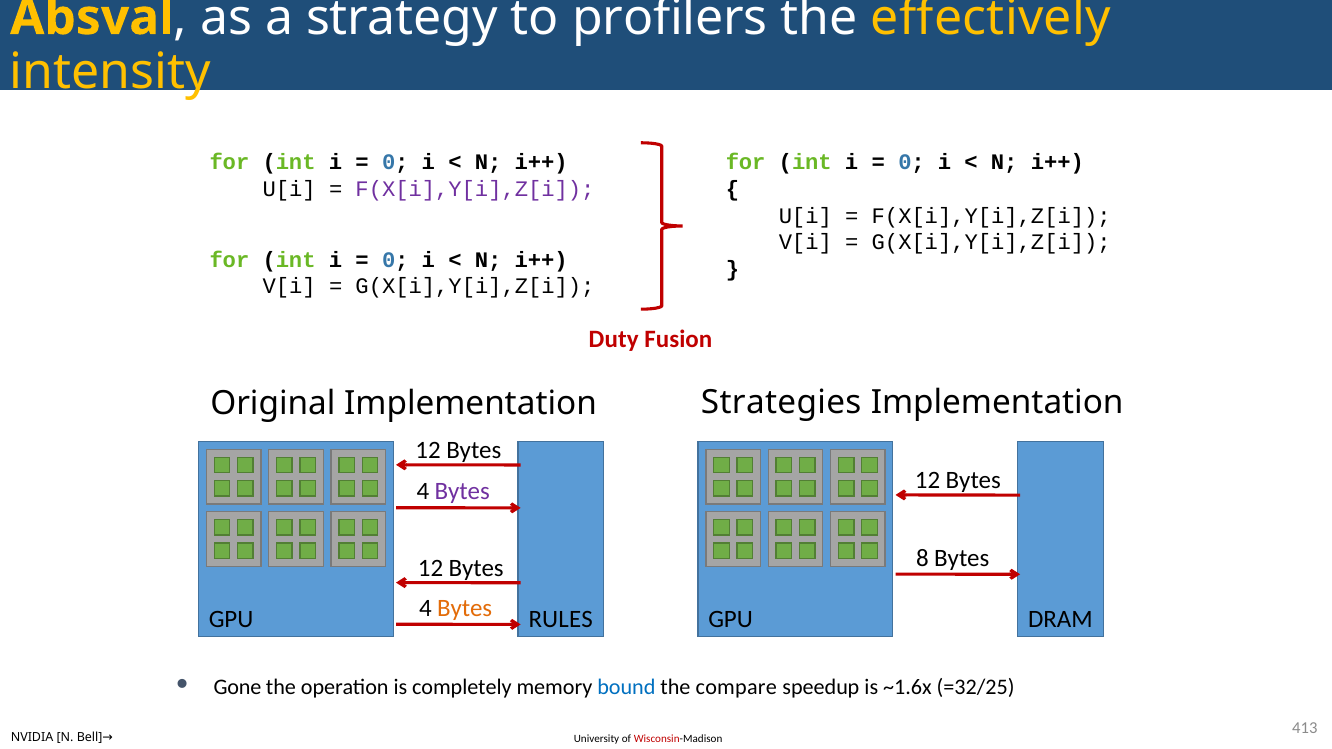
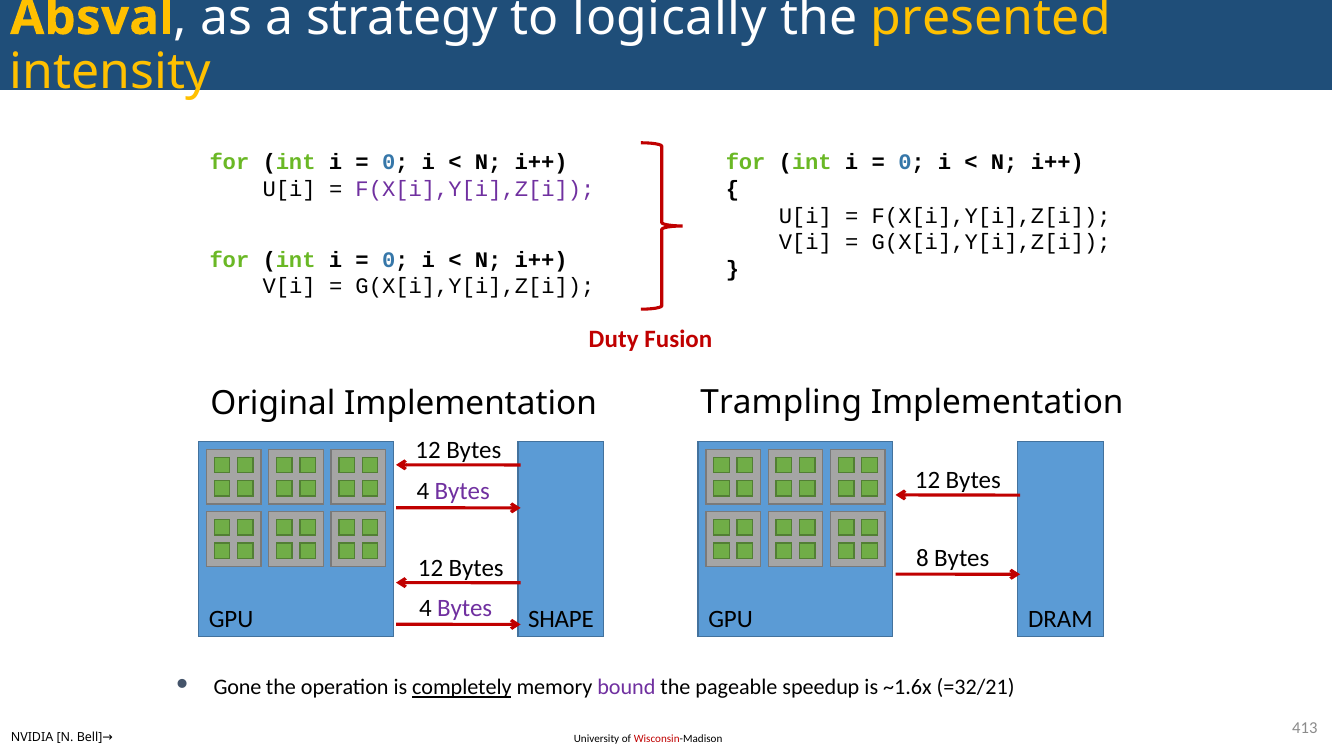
profilers: profilers -> logically (670, 18)
effectively: effectively -> presented (991, 18)
Strategies: Strategies -> Trampling (781, 402)
Bytes colour: orange -> purple (465, 608)
RULES: RULES -> SHAPE (561, 619)
completely underline: none -> present (462, 688)
bound colour: blue -> purple (626, 688)
compare: compare -> pageable (736, 688)
=32/25: =32/25 -> =32/21 (976, 688)
